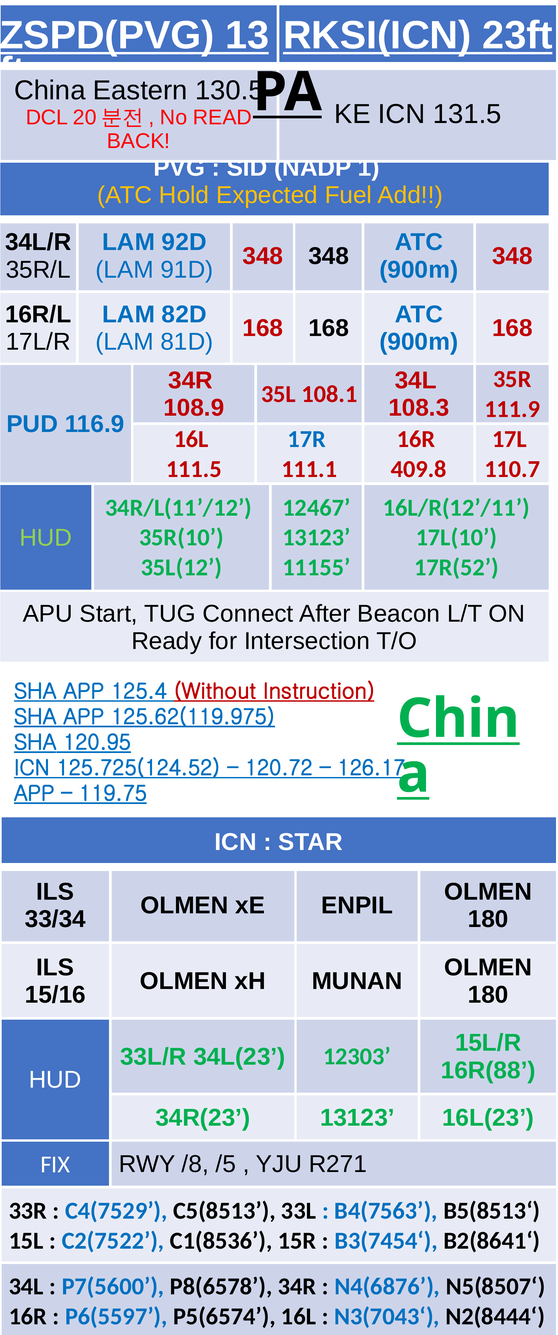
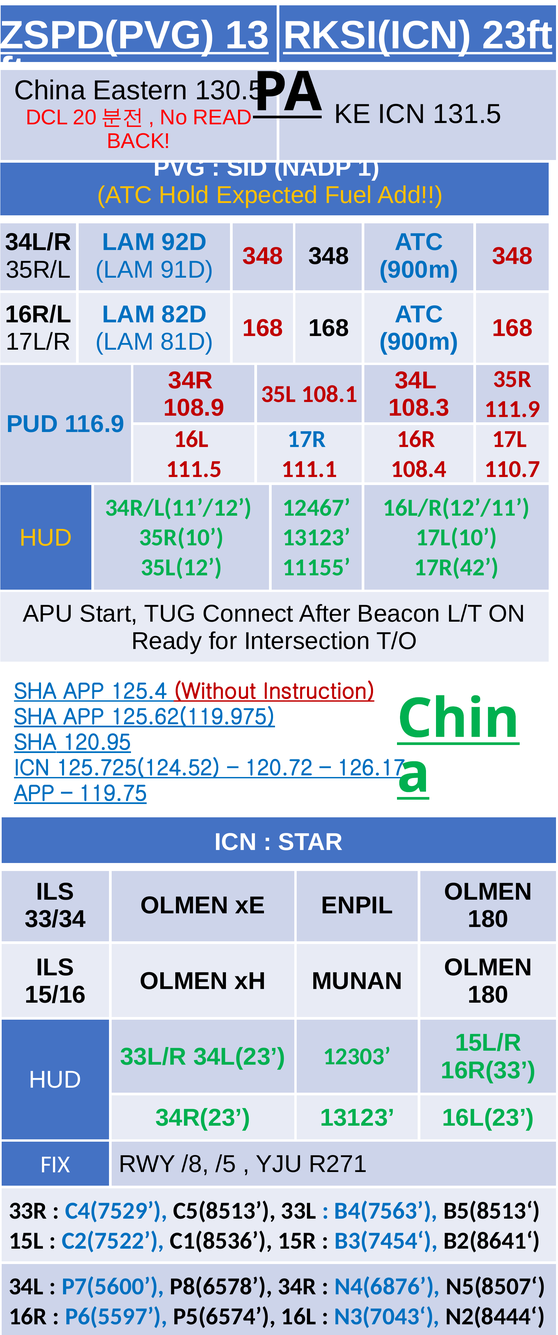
409.8: 409.8 -> 108.4 (419, 469)
HUD colour: light green -> yellow (46, 538)
17R(52: 17R(52 -> 17R(42 (456, 568)
16R(88: 16R(88 -> 16R(33 (488, 1070)
